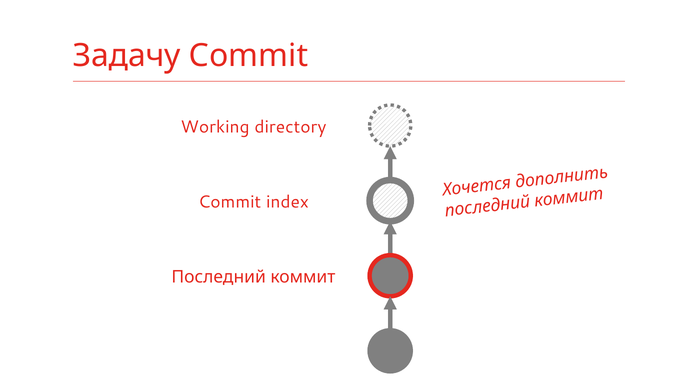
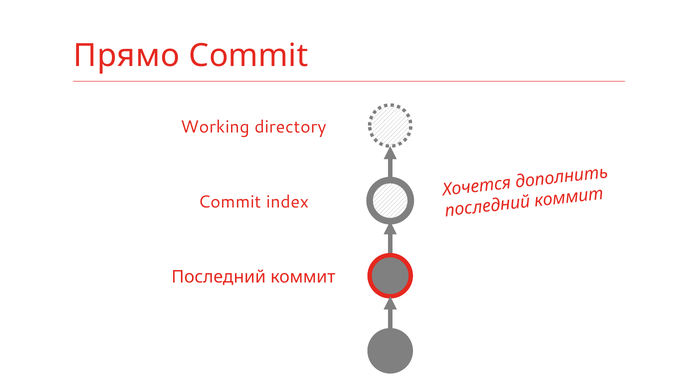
Задачу: Задачу -> Прямо (127, 56)
